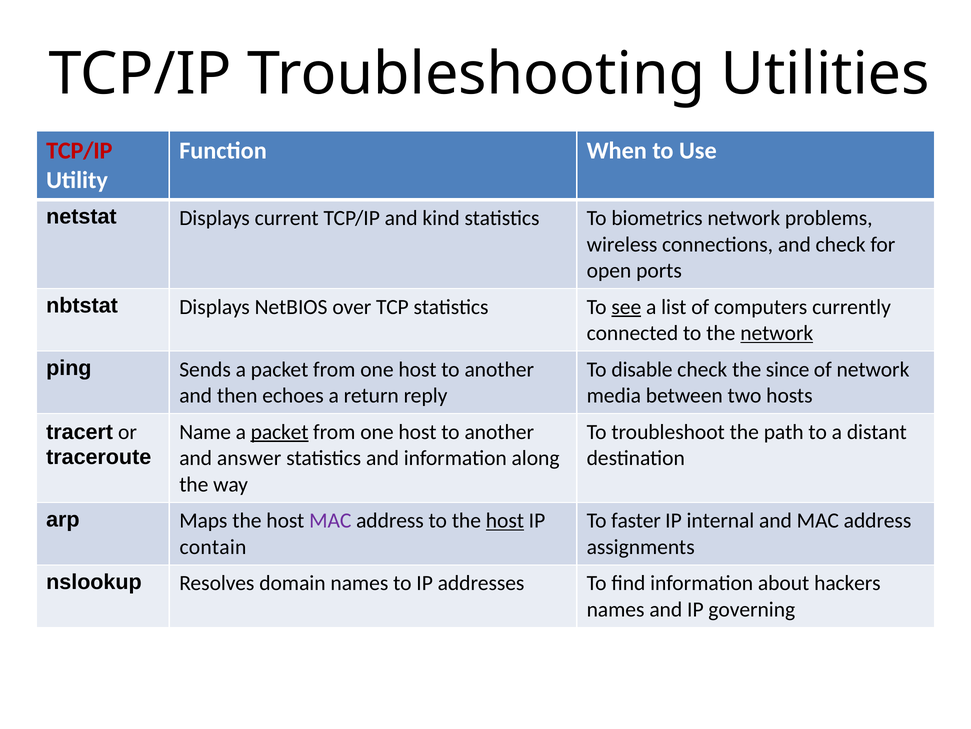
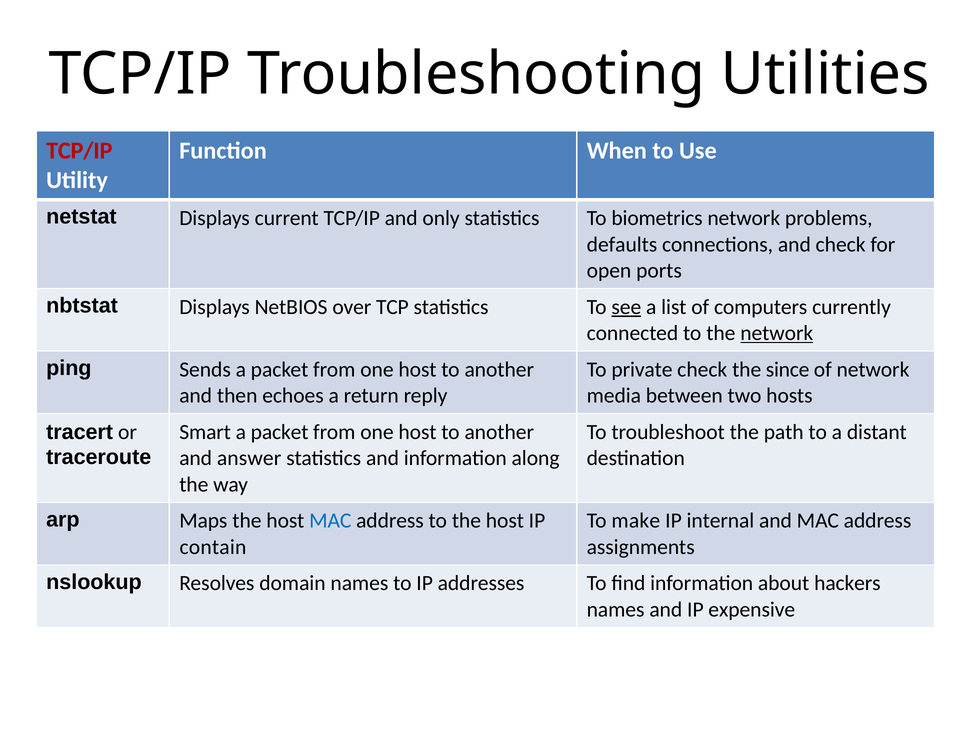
kind: kind -> only (441, 218)
wireless: wireless -> defaults (622, 244)
disable: disable -> private (642, 369)
Name: Name -> Smart (205, 431)
packet underline: present -> none (280, 431)
MAC colour: purple -> blue (330, 520)
host underline: present -> none (505, 520)
faster: faster -> make (636, 520)
governing: governing -> expensive (752, 609)
